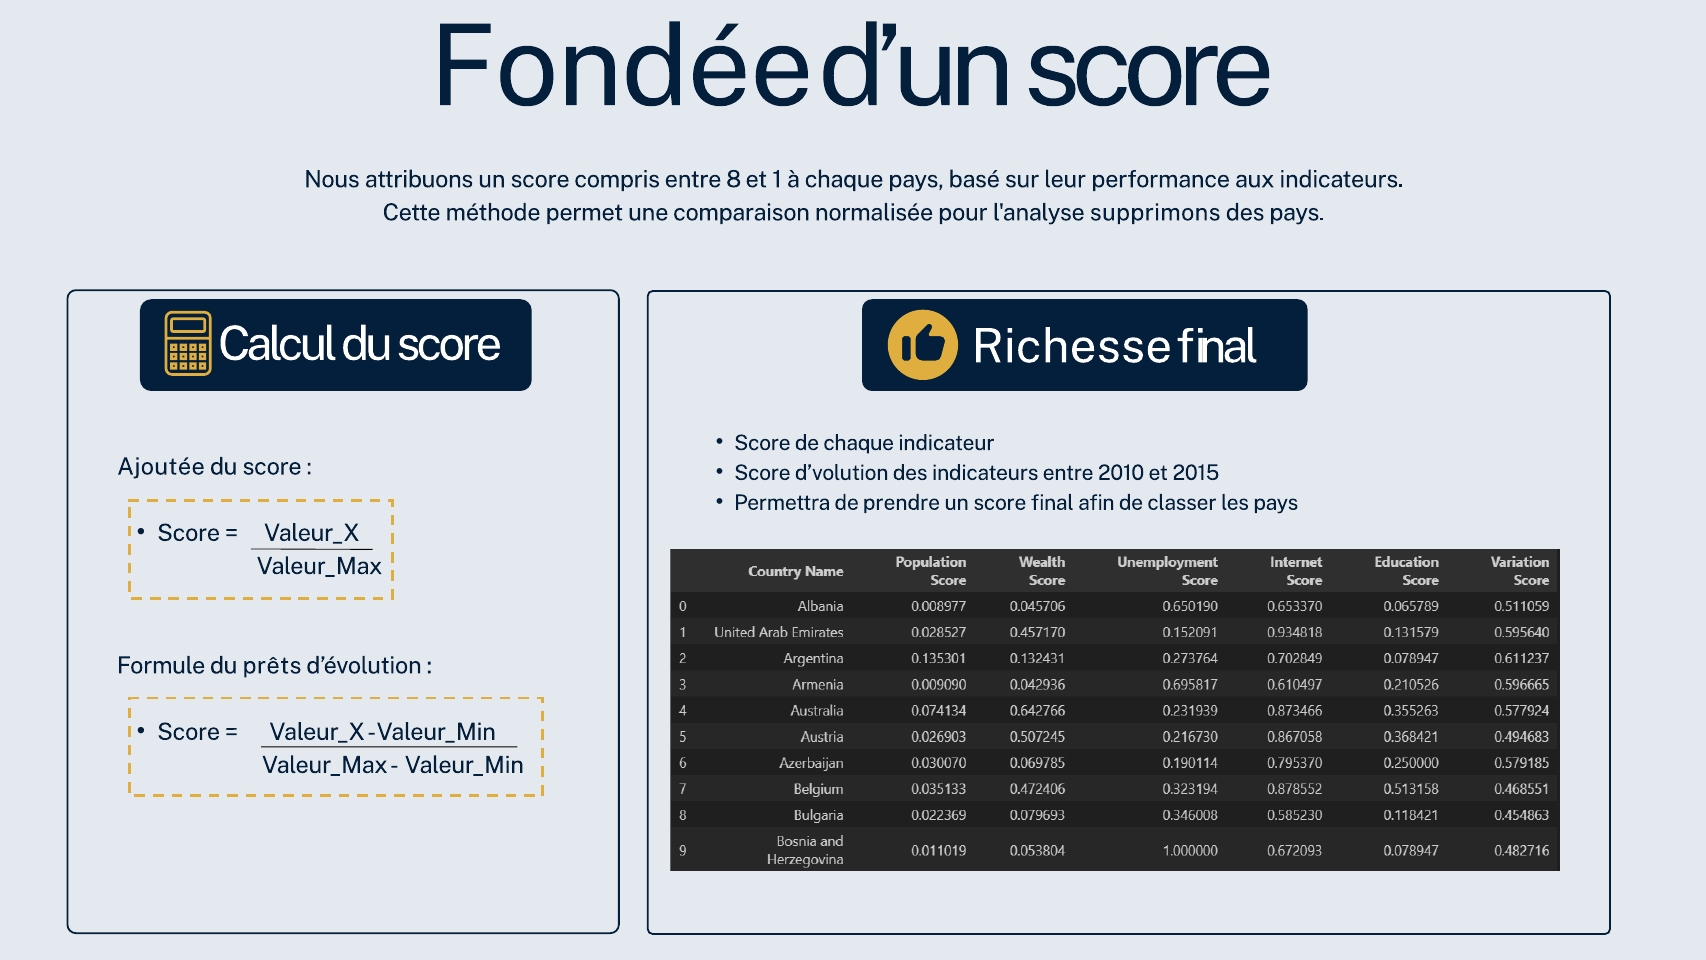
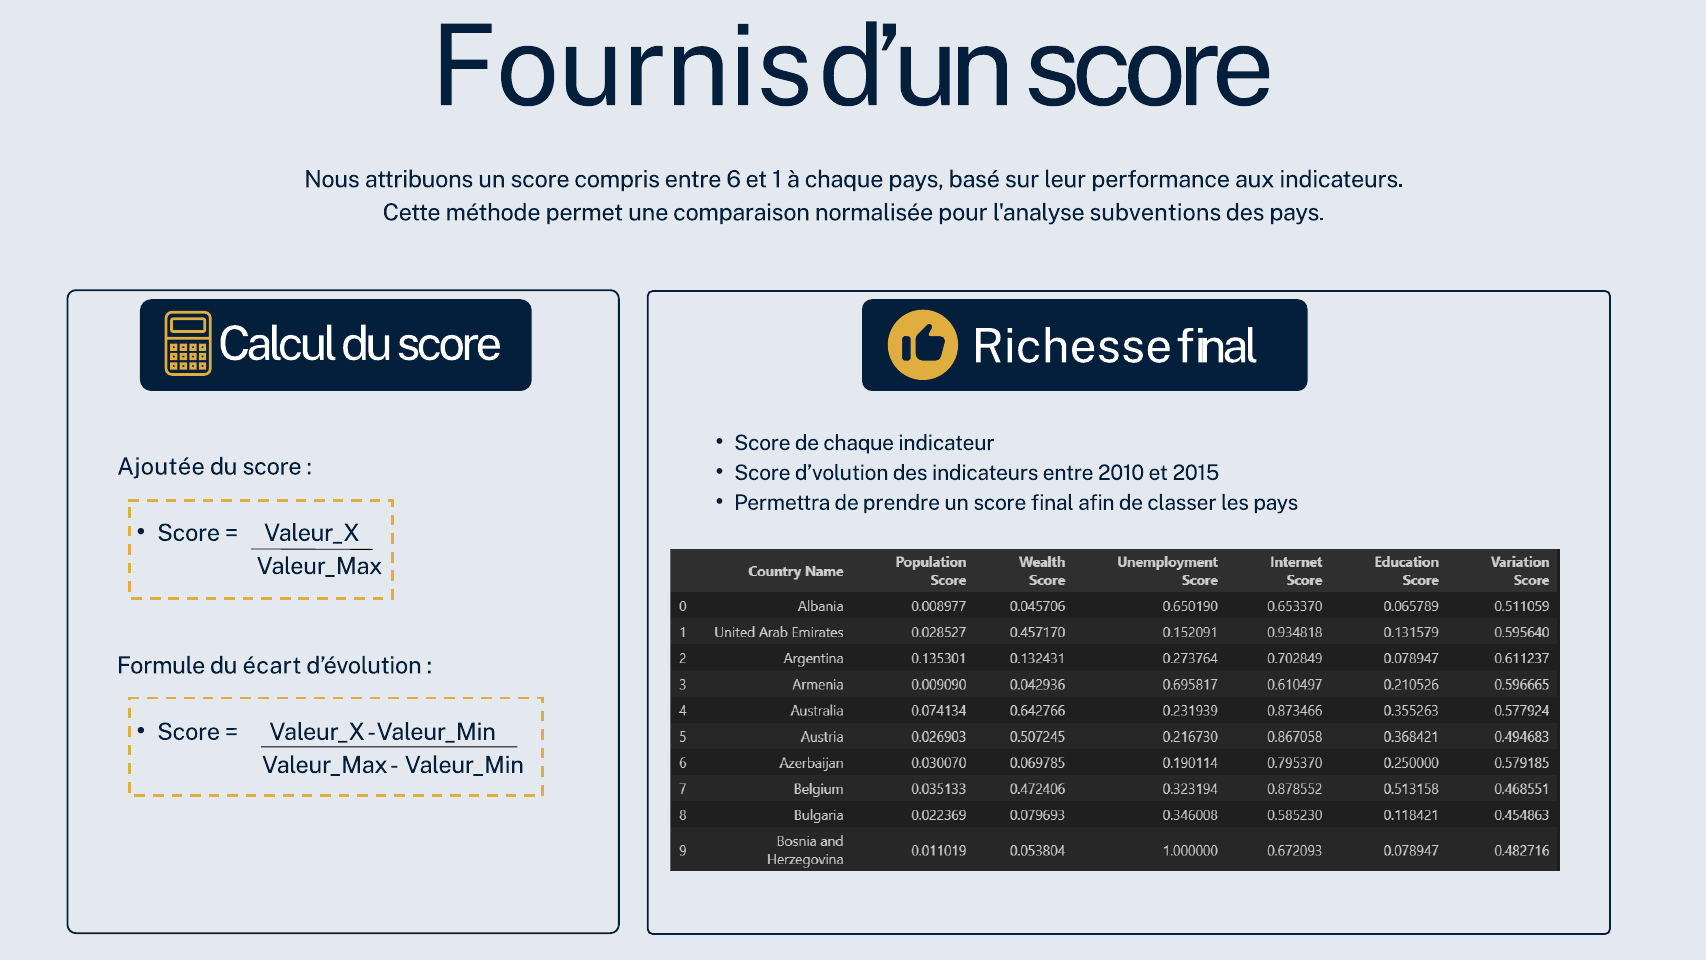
Fondée: Fondée -> Fournis (622, 68)
8: 8 -> 6 (734, 179)
supprimons: supprimons -> subventions (1155, 213)
prêts: prêts -> écart (272, 665)
